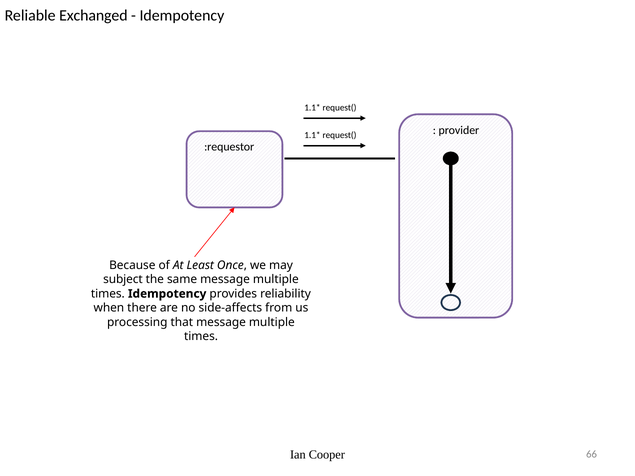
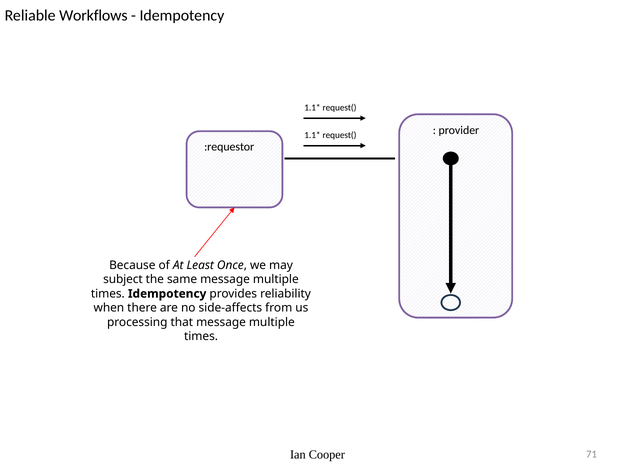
Exchanged: Exchanged -> Workflows (93, 15)
66: 66 -> 71 (592, 455)
